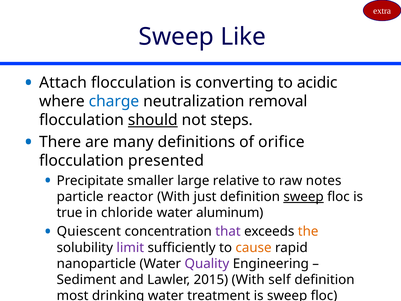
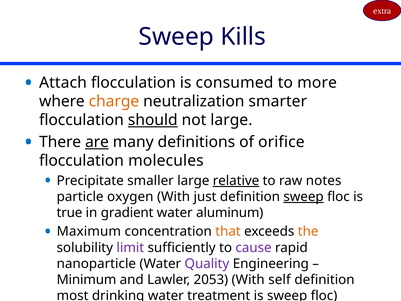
Like: Like -> Kills (243, 37)
converting: converting -> consumed (235, 83)
acidic: acidic -> more (317, 83)
charge colour: blue -> orange (114, 101)
removal: removal -> smarter (278, 101)
not steps: steps -> large (231, 120)
are underline: none -> present (97, 142)
presented: presented -> molecules (166, 161)
relative underline: none -> present (236, 181)
reactor: reactor -> oxygen (130, 197)
chloride: chloride -> gradient (127, 213)
Quiescent: Quiescent -> Maximum (89, 231)
that colour: purple -> orange (228, 231)
cause colour: orange -> purple (254, 247)
Sediment: Sediment -> Minimum (87, 279)
2015: 2015 -> 2053 (211, 279)
